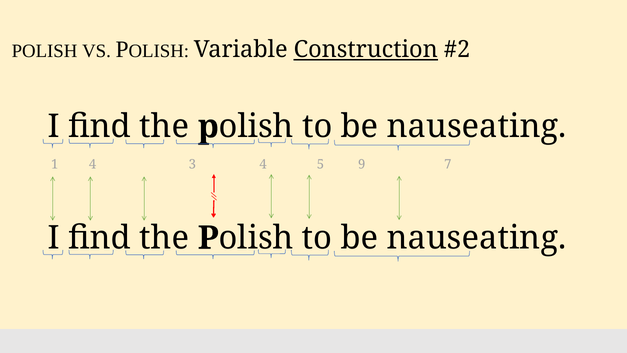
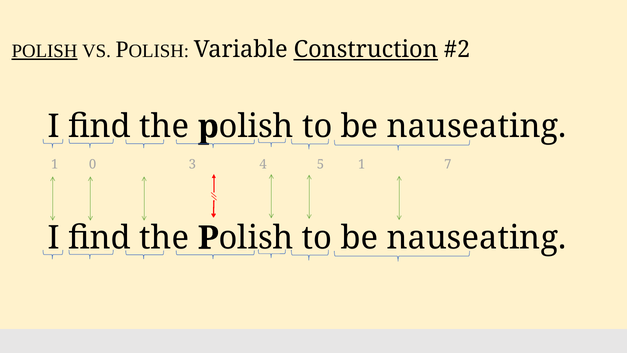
POLISH underline: none -> present (45, 51)
1 4: 4 -> 0 (93, 165)
5 9: 9 -> 1 (362, 165)
